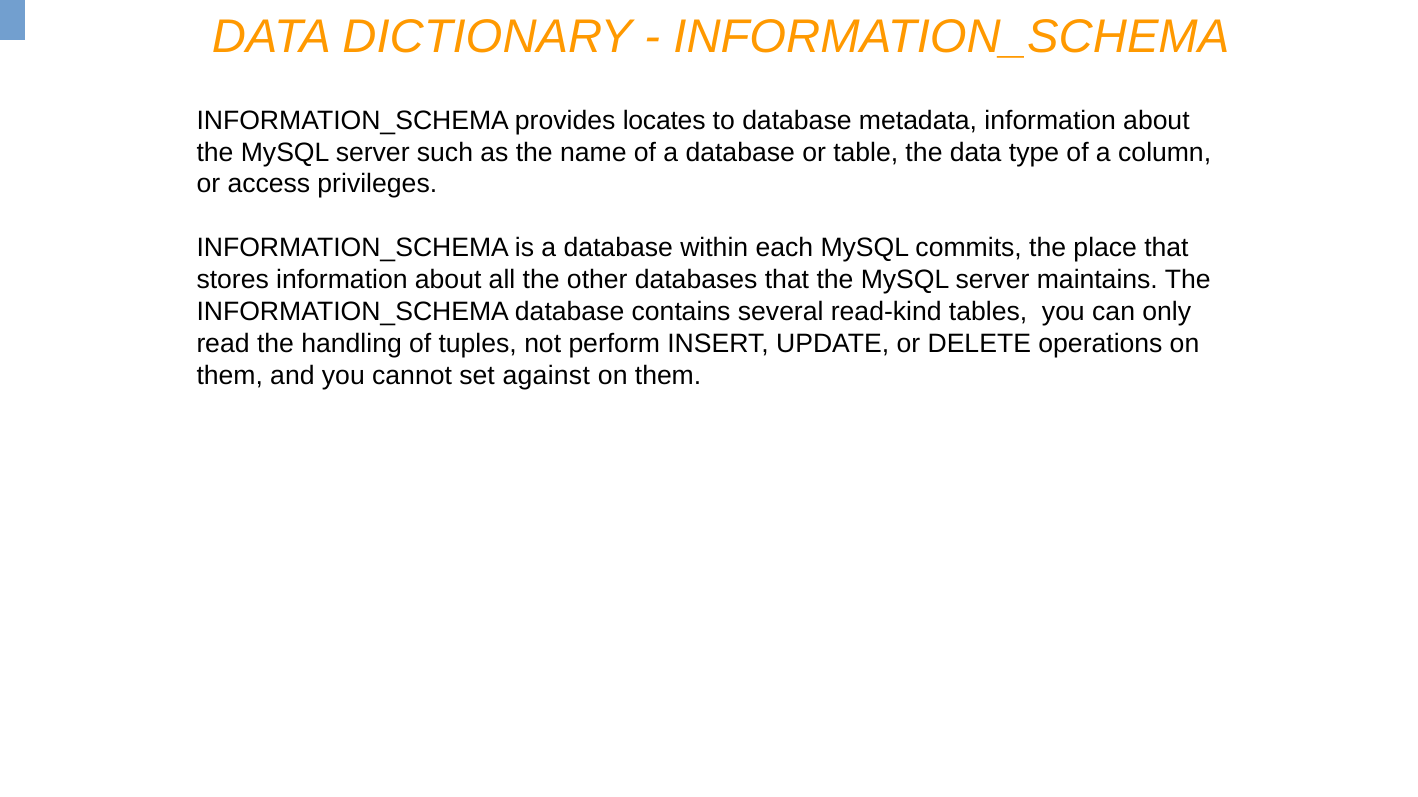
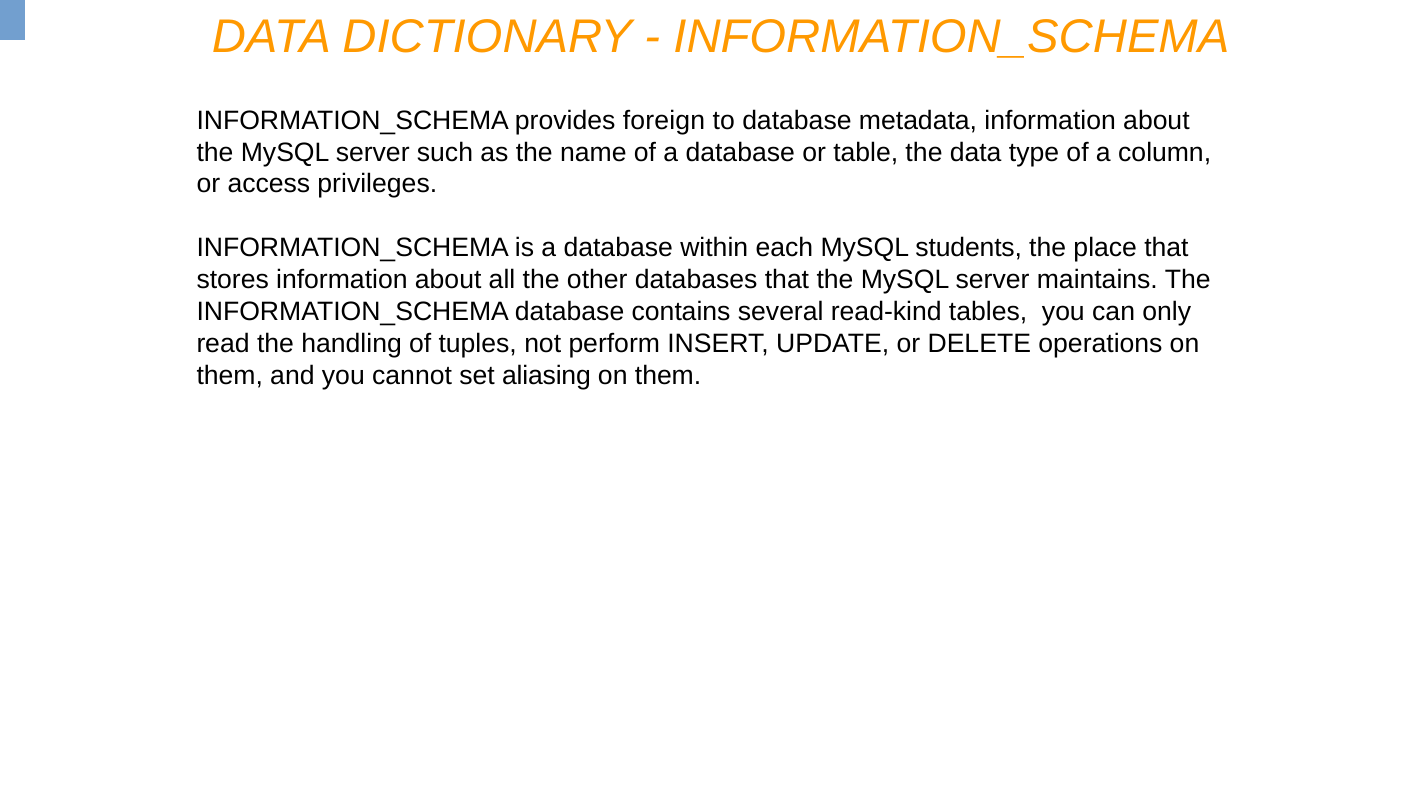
locates: locates -> foreign (664, 120)
commits: commits -> students (969, 248)
against: against -> aliasing (547, 376)
